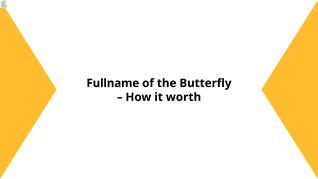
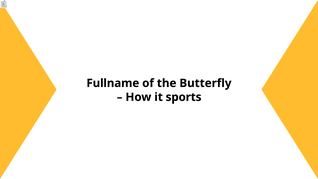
worth: worth -> sports (184, 97)
